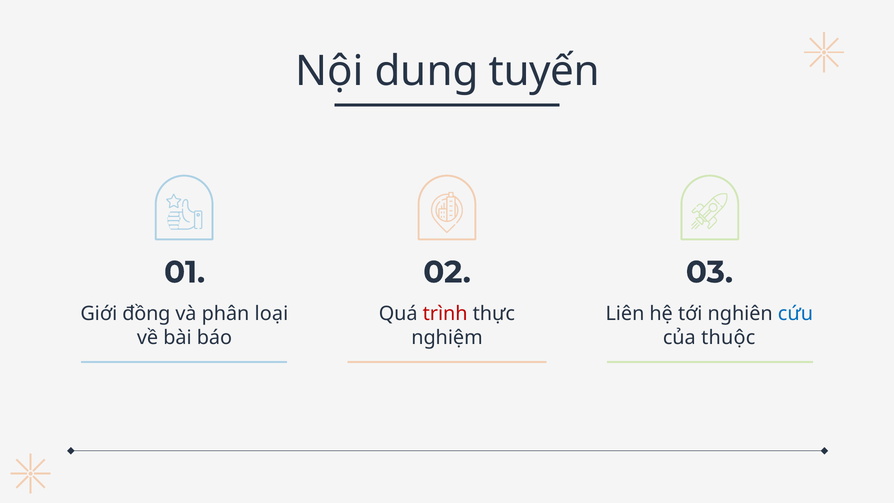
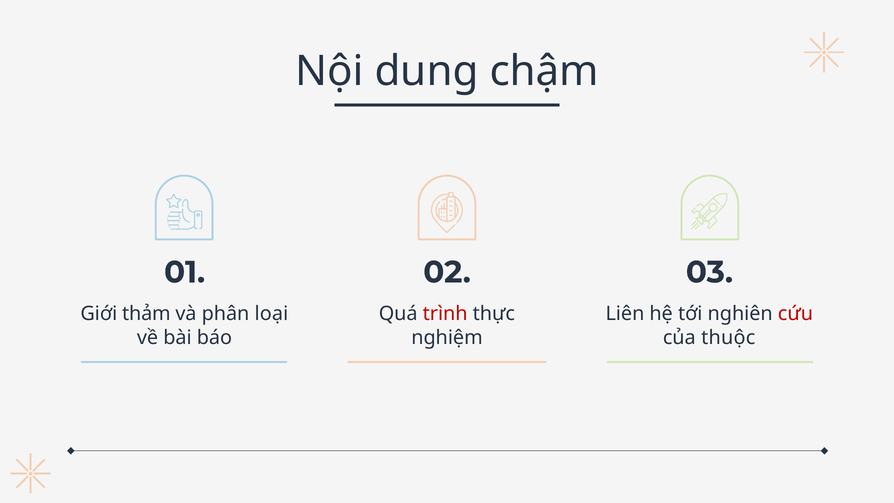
tuyến: tuyến -> chậm (544, 71)
đồng: đồng -> thảm (146, 314)
cứu colour: blue -> red (795, 314)
